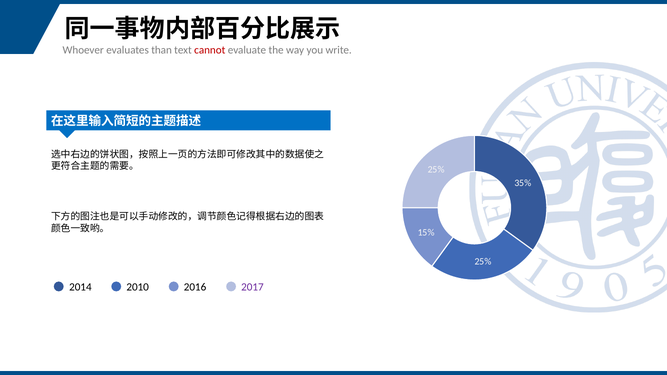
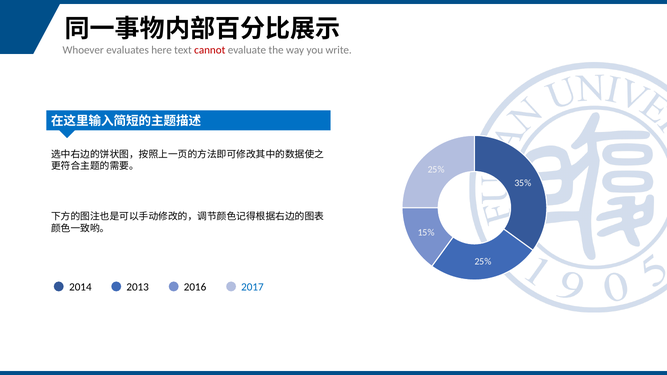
than: than -> here (162, 50)
2010: 2010 -> 2013 (138, 287)
2017 colour: purple -> blue (252, 287)
